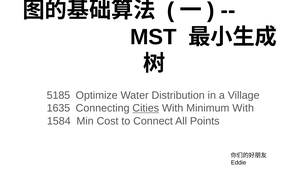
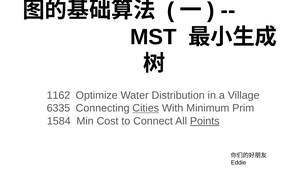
5185: 5185 -> 1162 (58, 95)
1635: 1635 -> 6335 (58, 108)
Minimum With: With -> Prim (243, 108)
Points underline: none -> present (205, 121)
